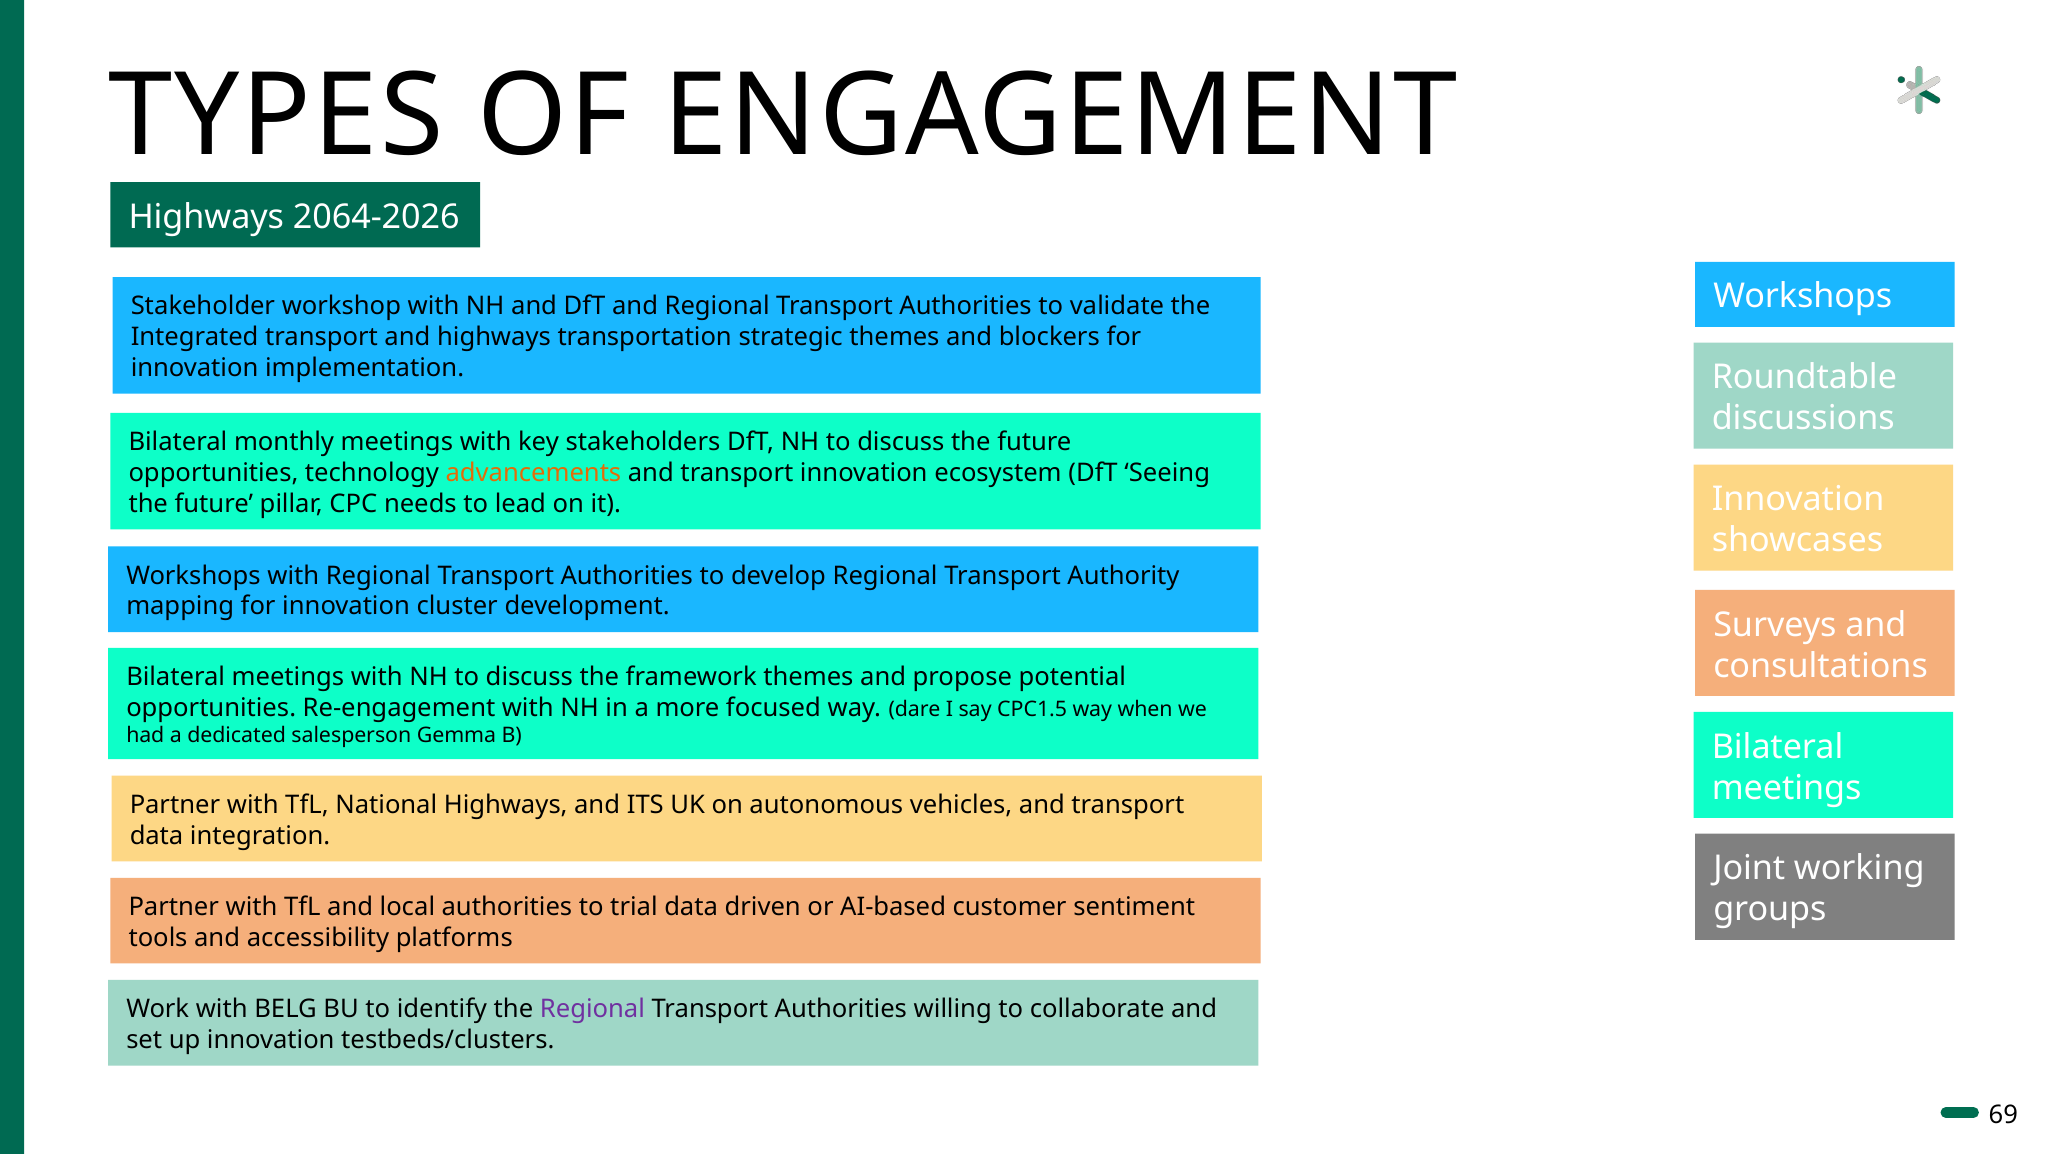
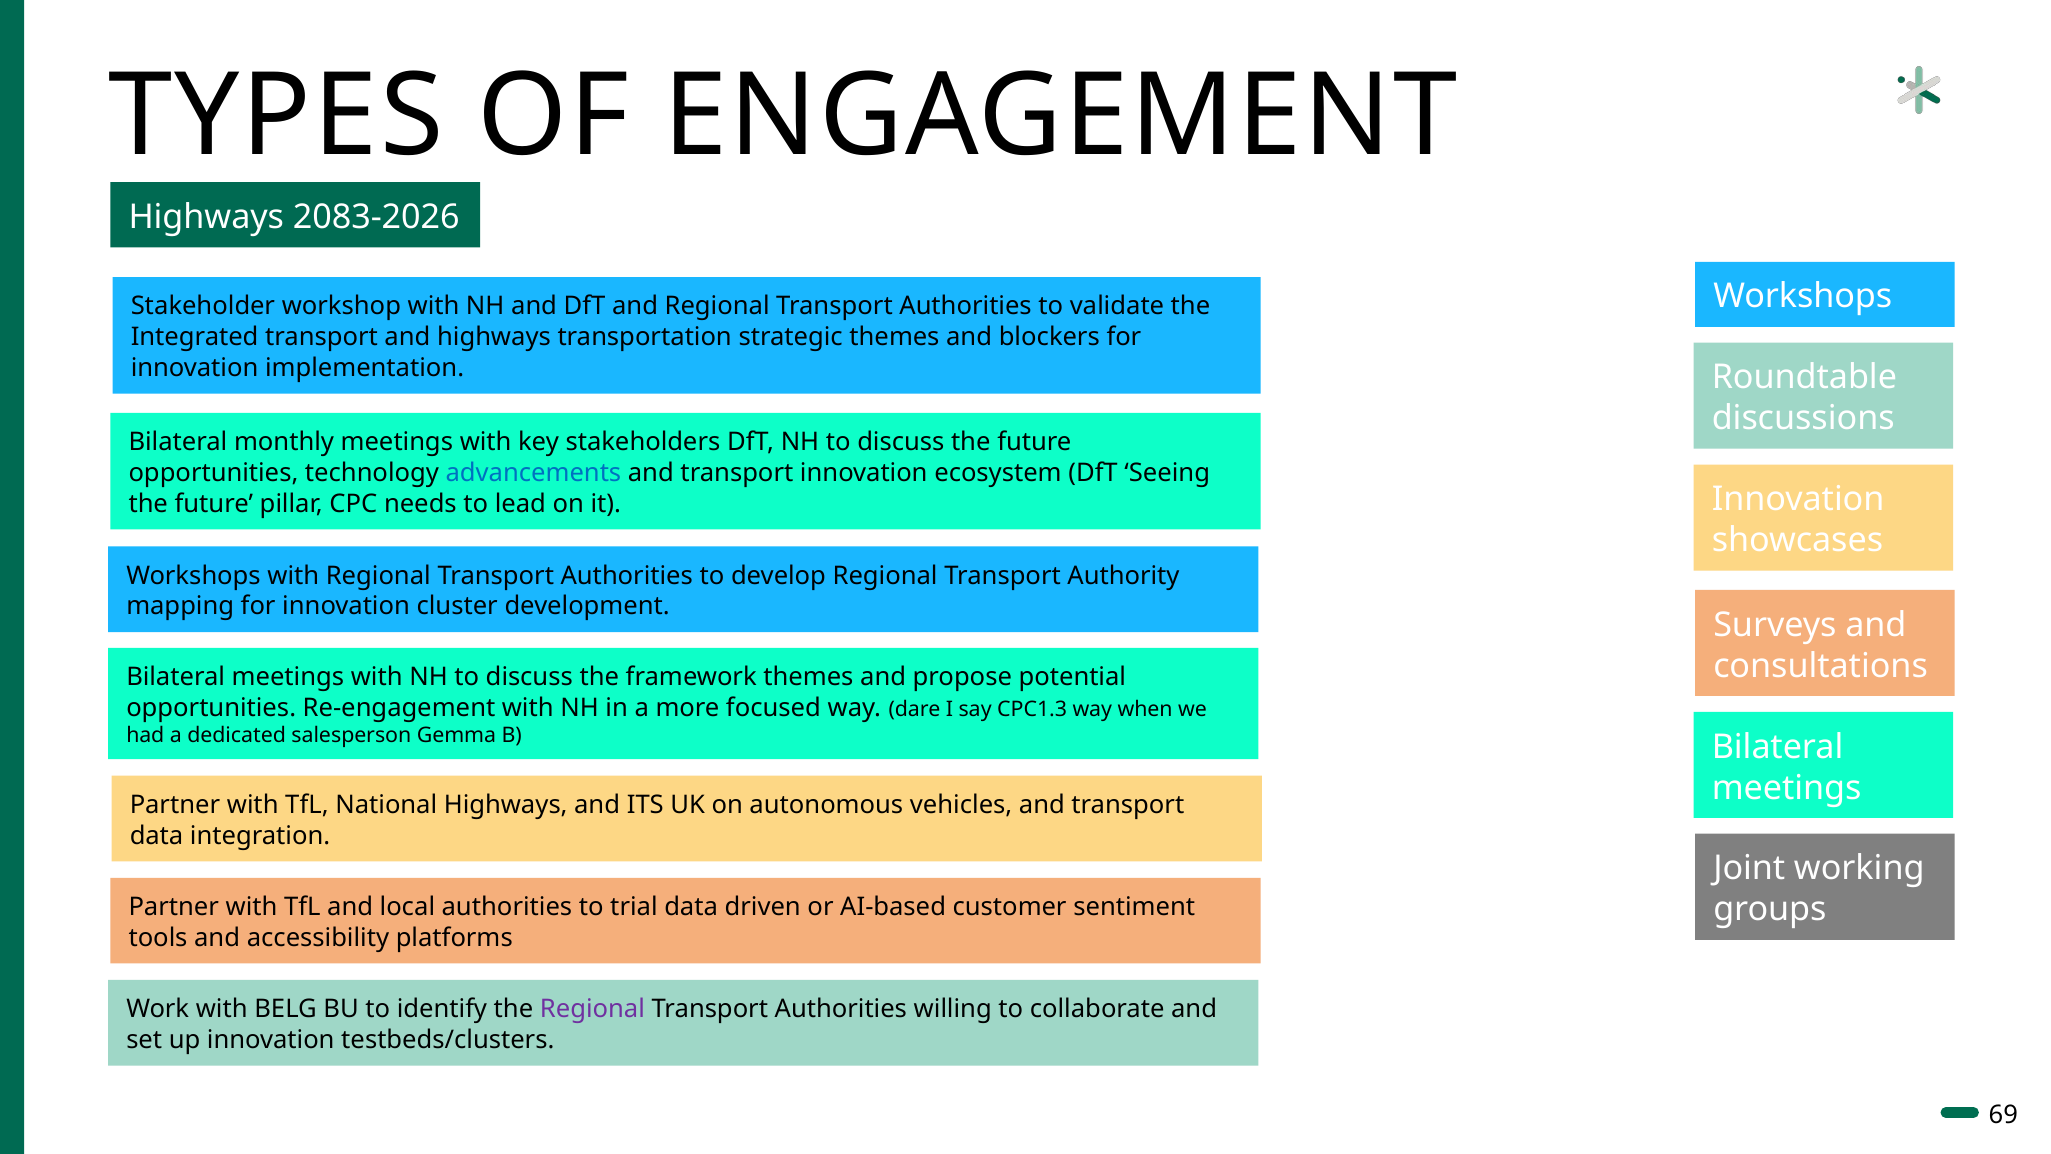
2064-2026: 2064-2026 -> 2083-2026 (376, 217)
advancements colour: orange -> blue (533, 473)
CPC1.5: CPC1.5 -> CPC1.3 (1032, 709)
